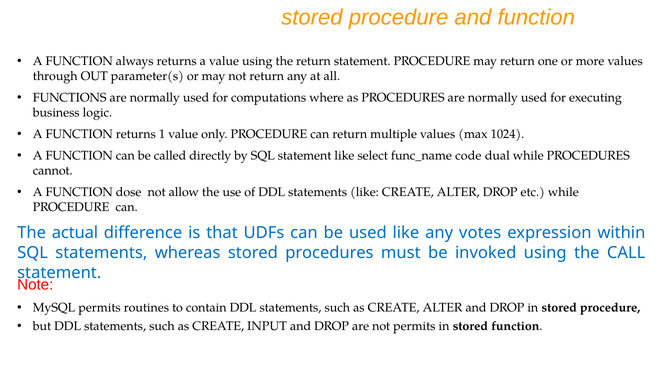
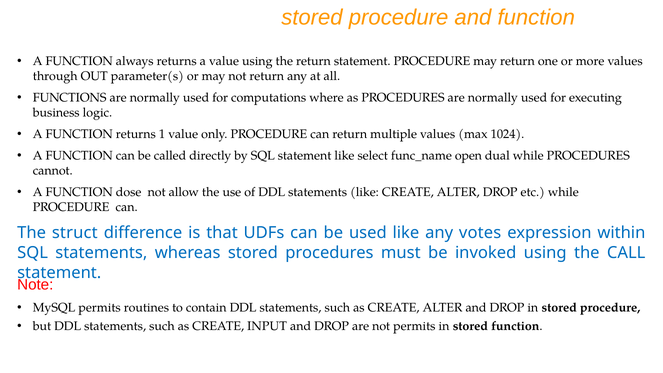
code: code -> open (468, 156)
actual: actual -> struct (75, 233)
